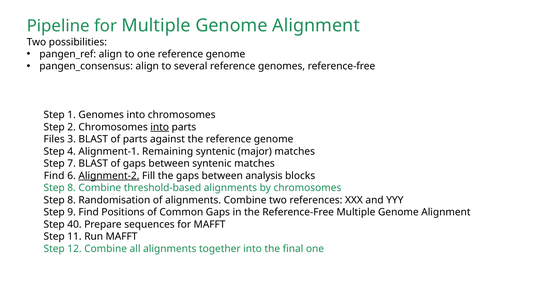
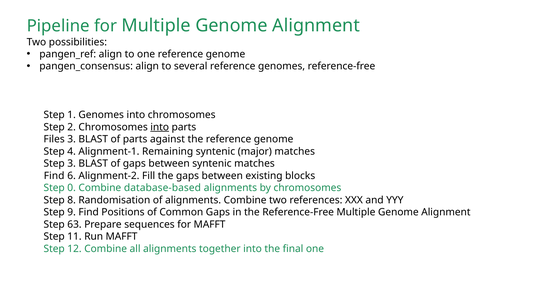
Step 7: 7 -> 3 (72, 163)
Alignment-2 underline: present -> none (109, 176)
analysis: analysis -> existing (264, 176)
8: 8 -> 0 (72, 188)
threshold-based: threshold-based -> database-based (162, 188)
40: 40 -> 63 (74, 224)
